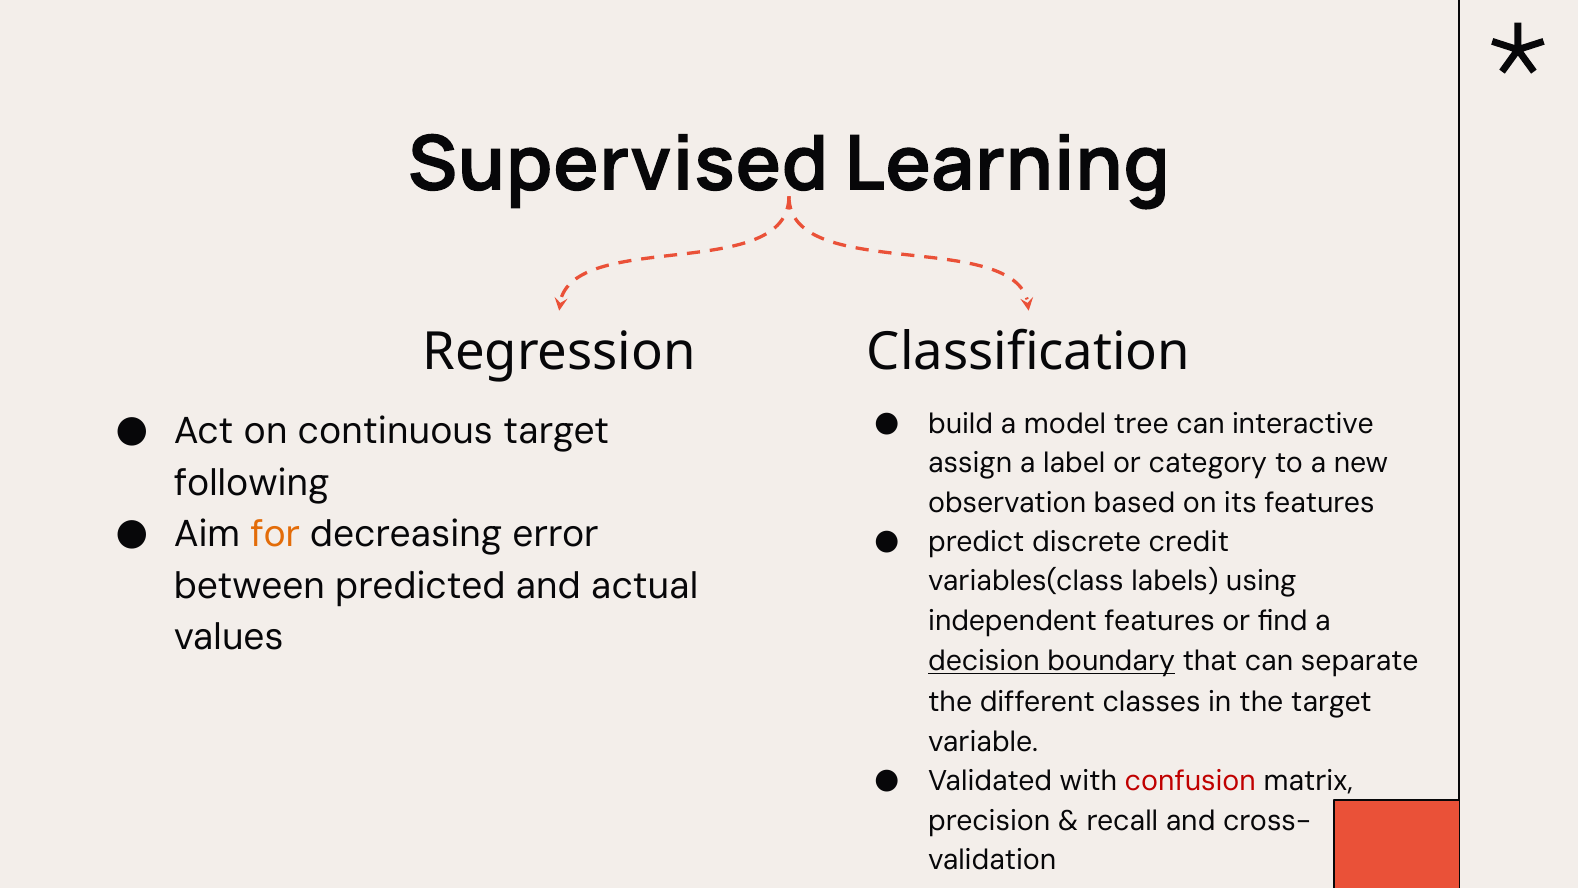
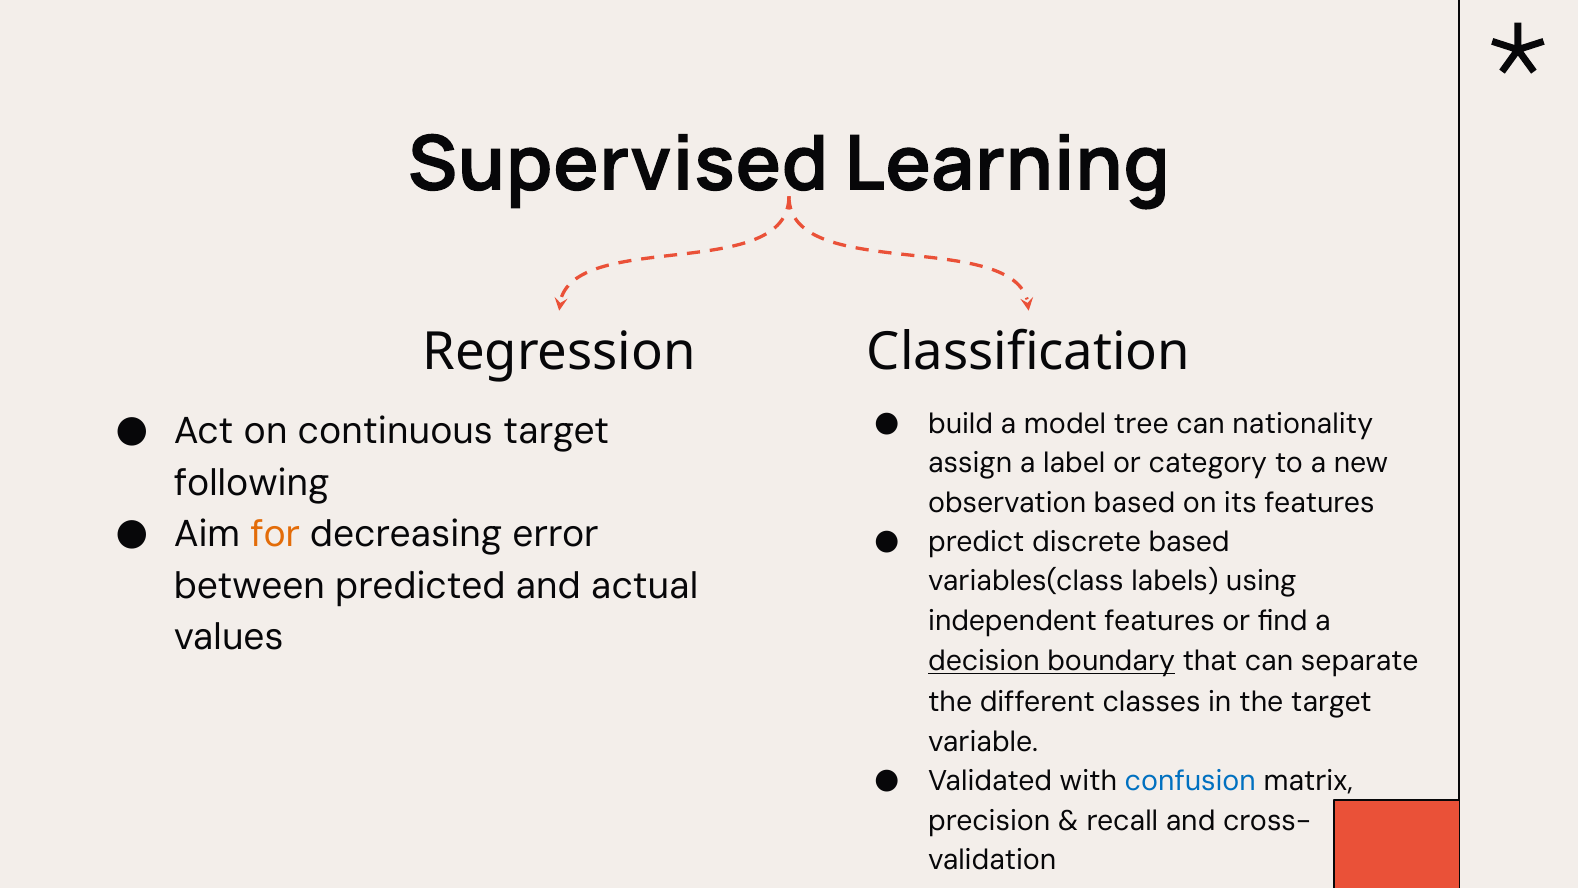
interactive: interactive -> nationality (1303, 424)
discrete credit: credit -> based (1189, 542)
confusion colour: red -> blue (1190, 781)
